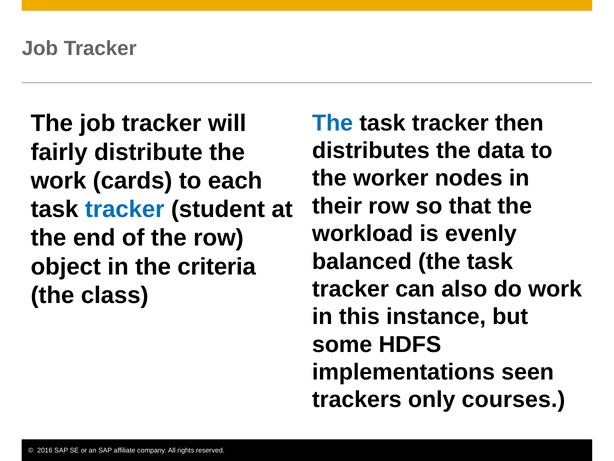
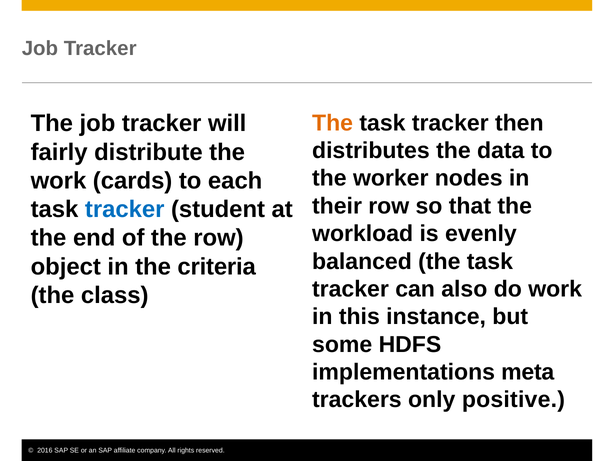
The colour: blue -> orange (333, 123)
seen: seen -> meta (528, 372)
courses: courses -> positive (513, 399)
